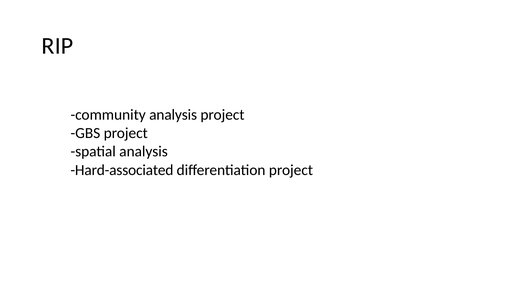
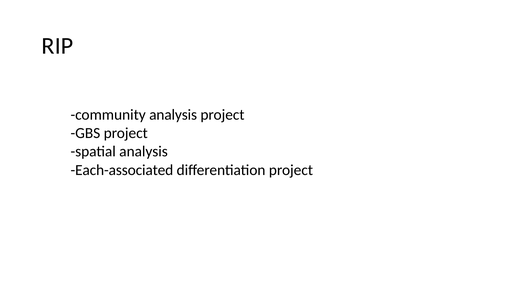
Hard-associated: Hard-associated -> Each-associated (122, 170)
